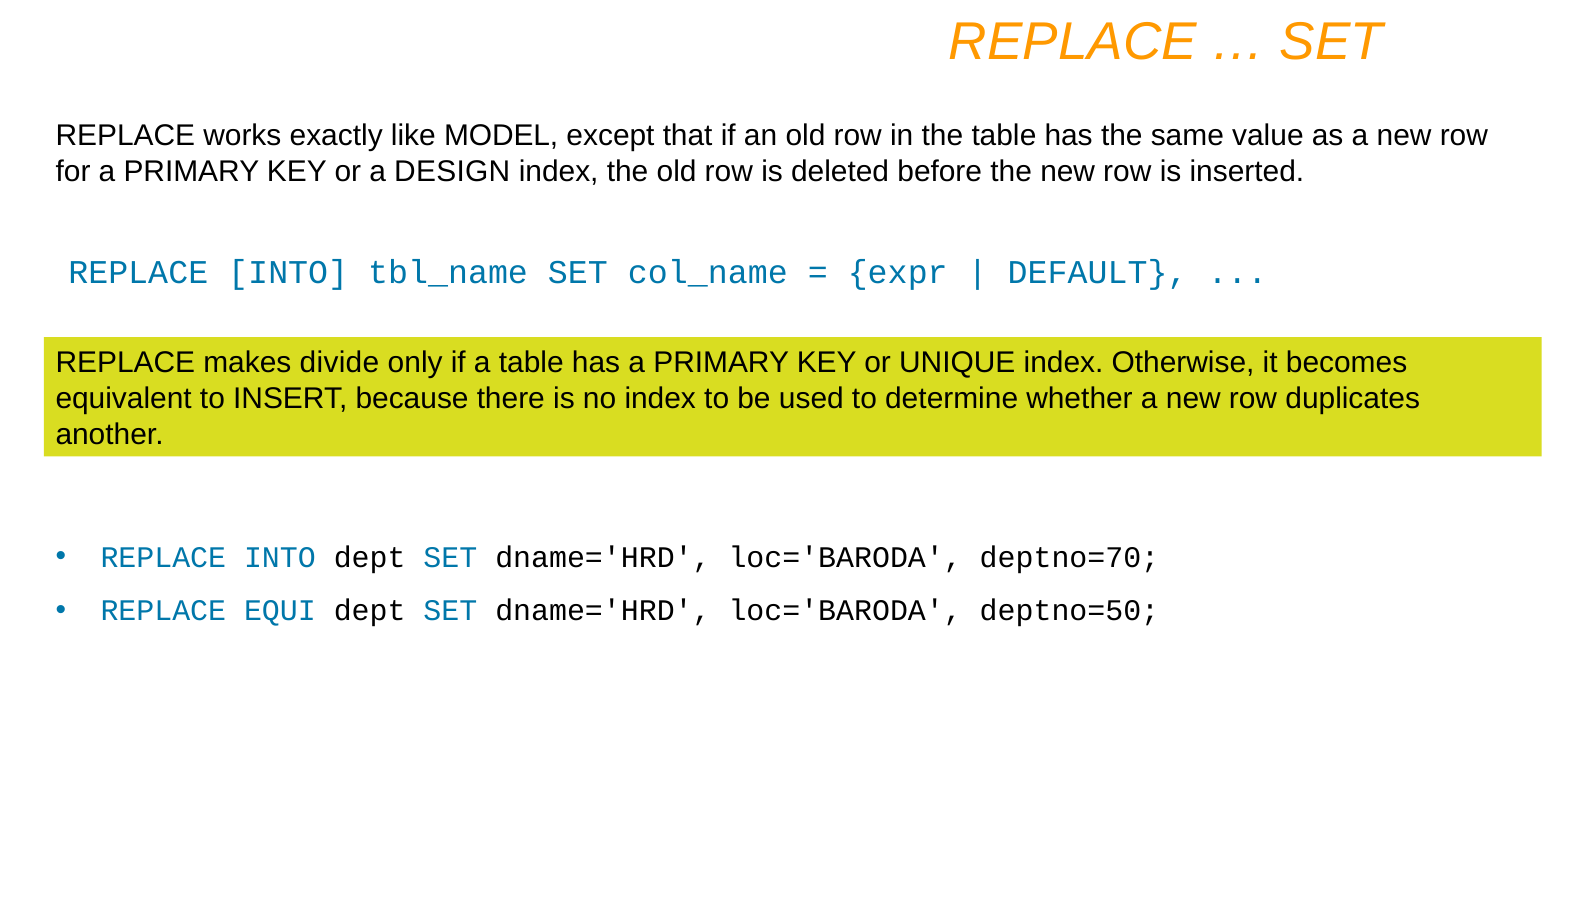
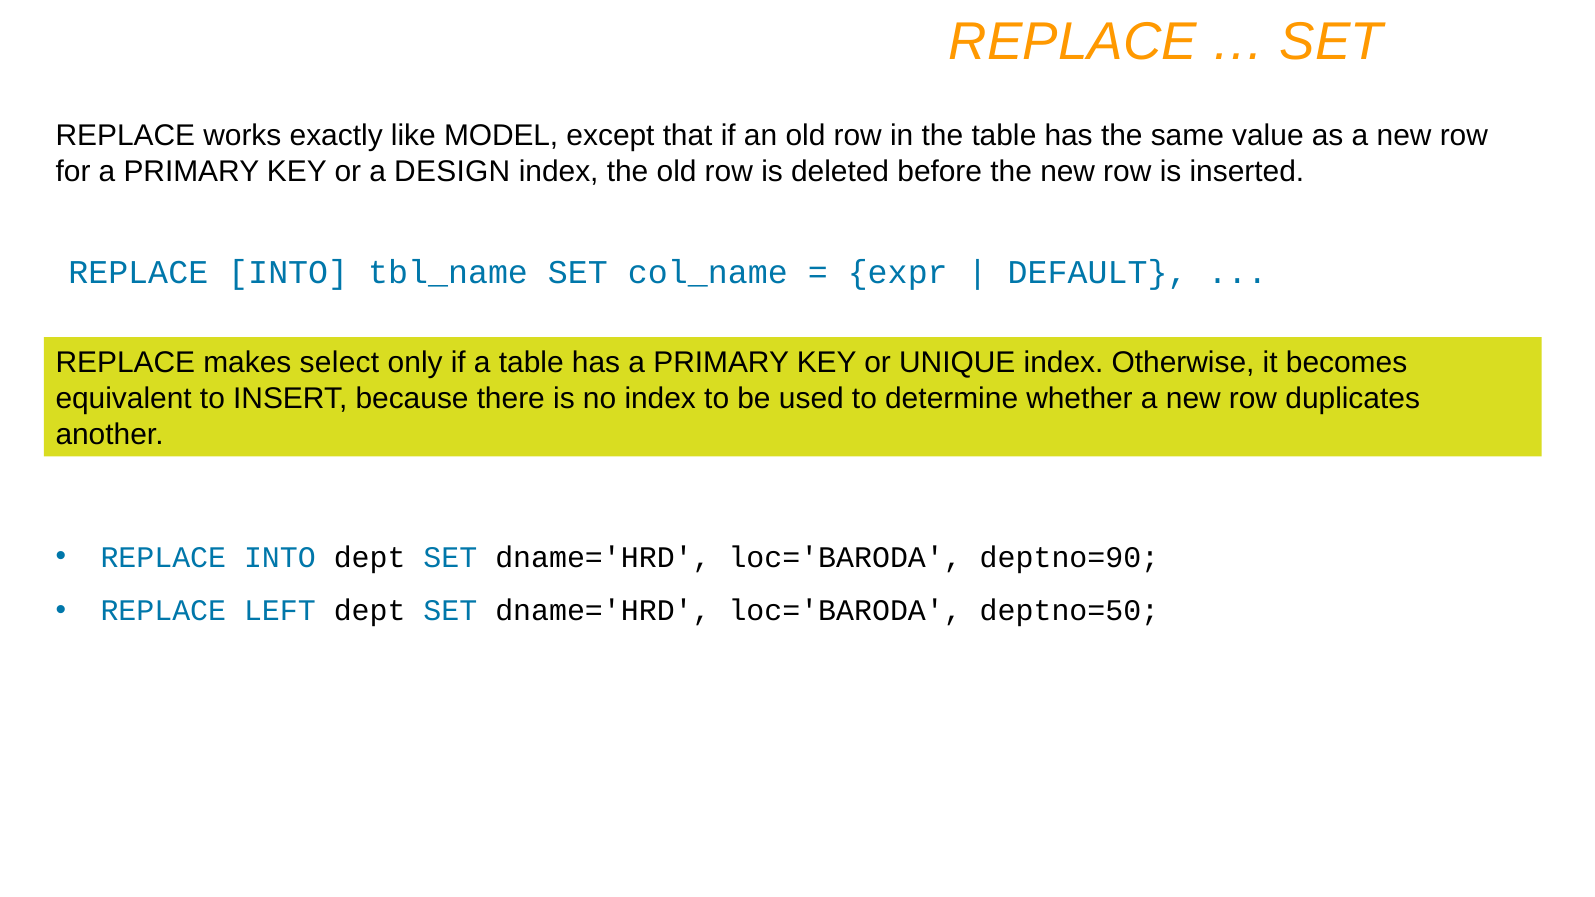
divide: divide -> select (339, 363)
deptno=70: deptno=70 -> deptno=90 (1069, 557)
EQUI: EQUI -> LEFT (280, 611)
